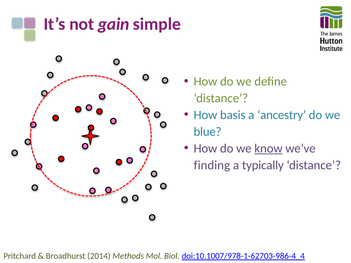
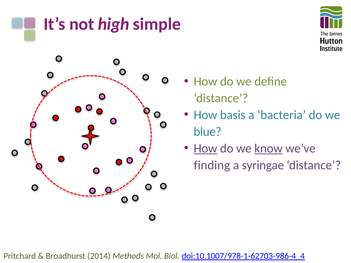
gain: gain -> high (114, 24)
ancestry: ancestry -> bacteria (282, 115)
How underline: none -> present (205, 149)
typically: typically -> syringae (263, 165)
